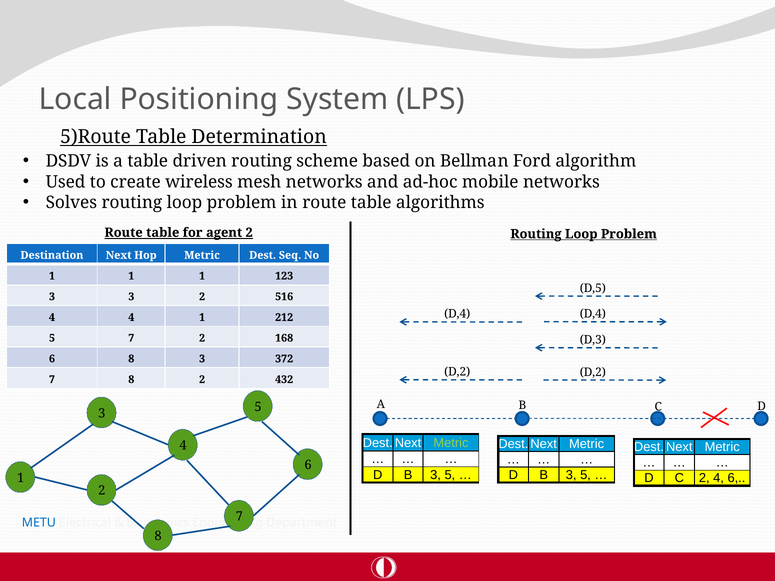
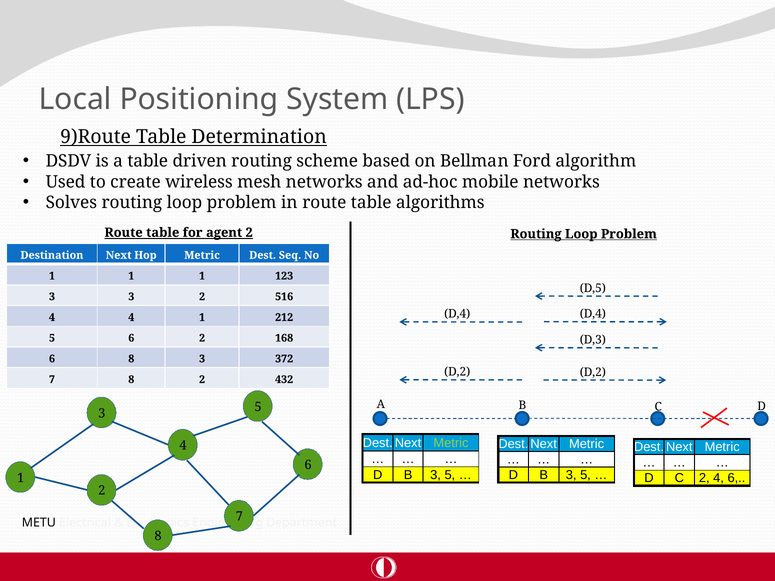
5)Route: 5)Route -> 9)Route (96, 137)
5 7: 7 -> 6 (131, 338)
METU colour: blue -> black (39, 523)
